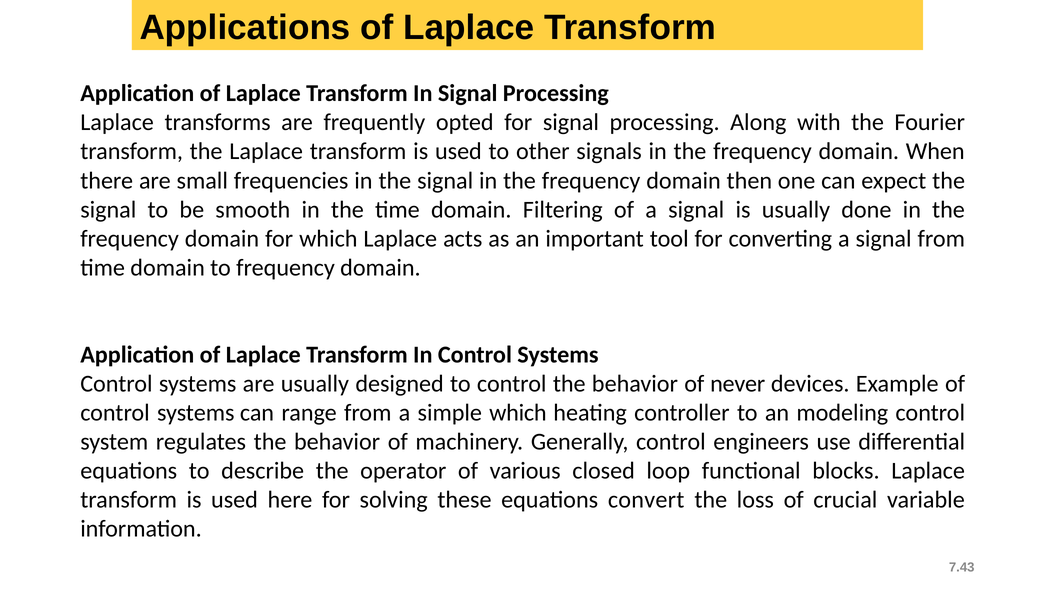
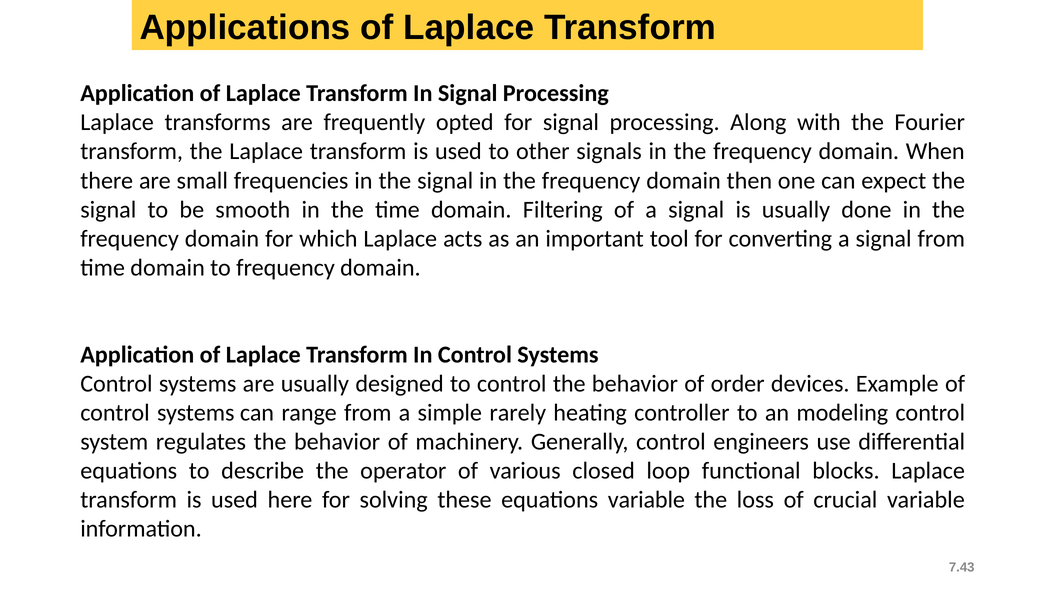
never: never -> order (738, 383)
simple which: which -> rarely (518, 412)
equations convert: convert -> variable (646, 499)
